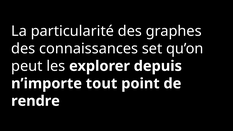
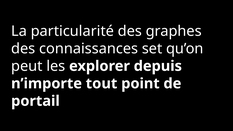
rendre: rendre -> portail (35, 101)
